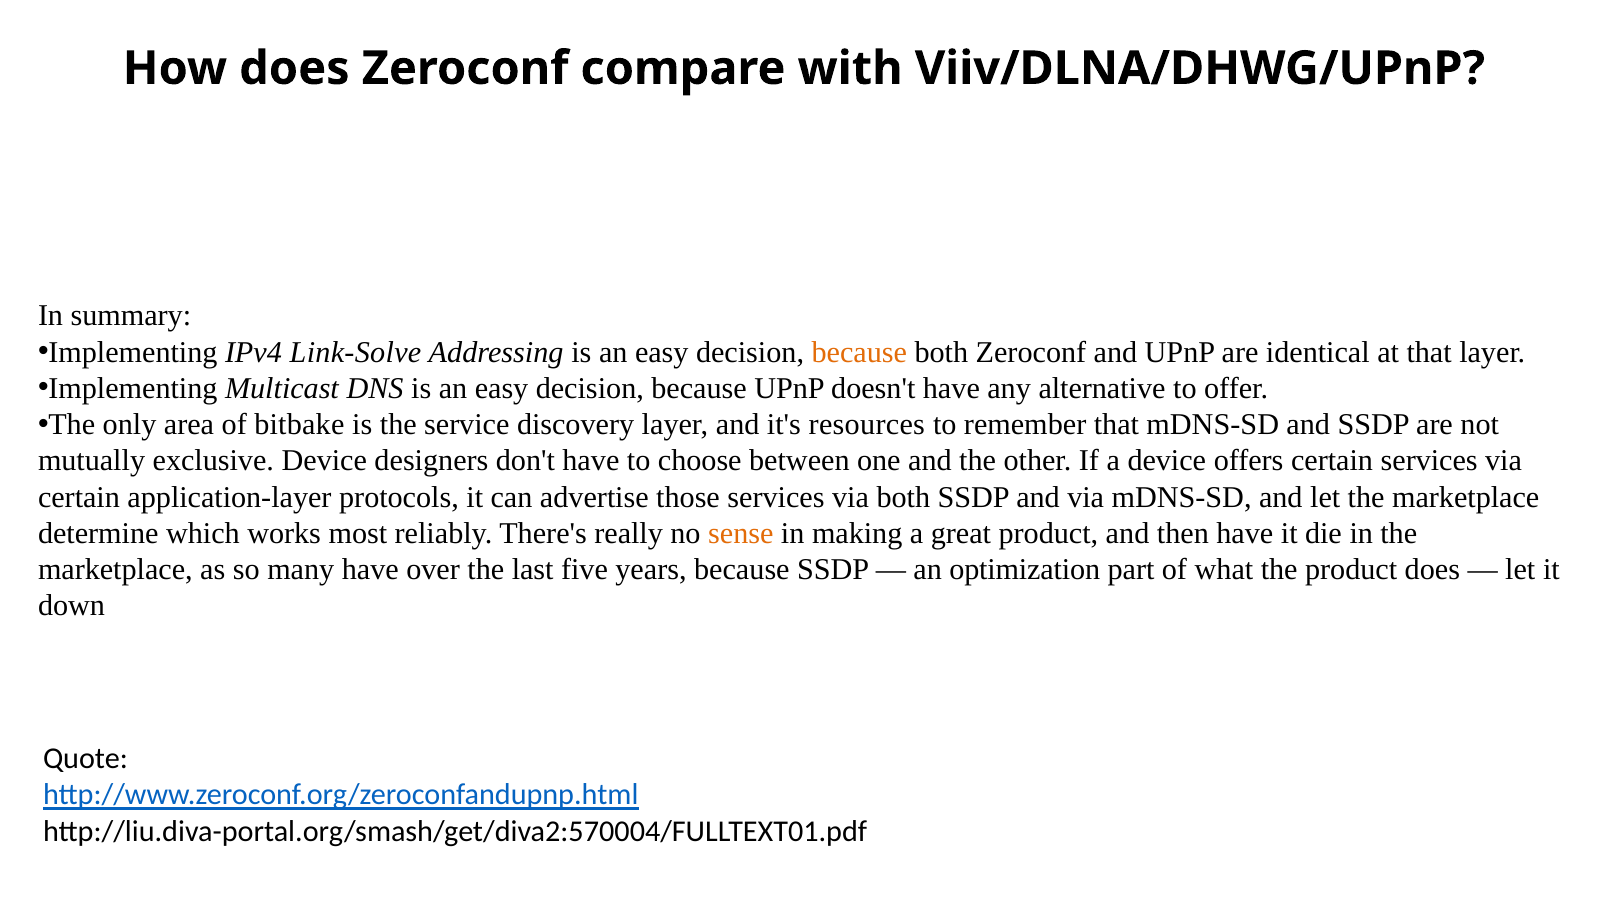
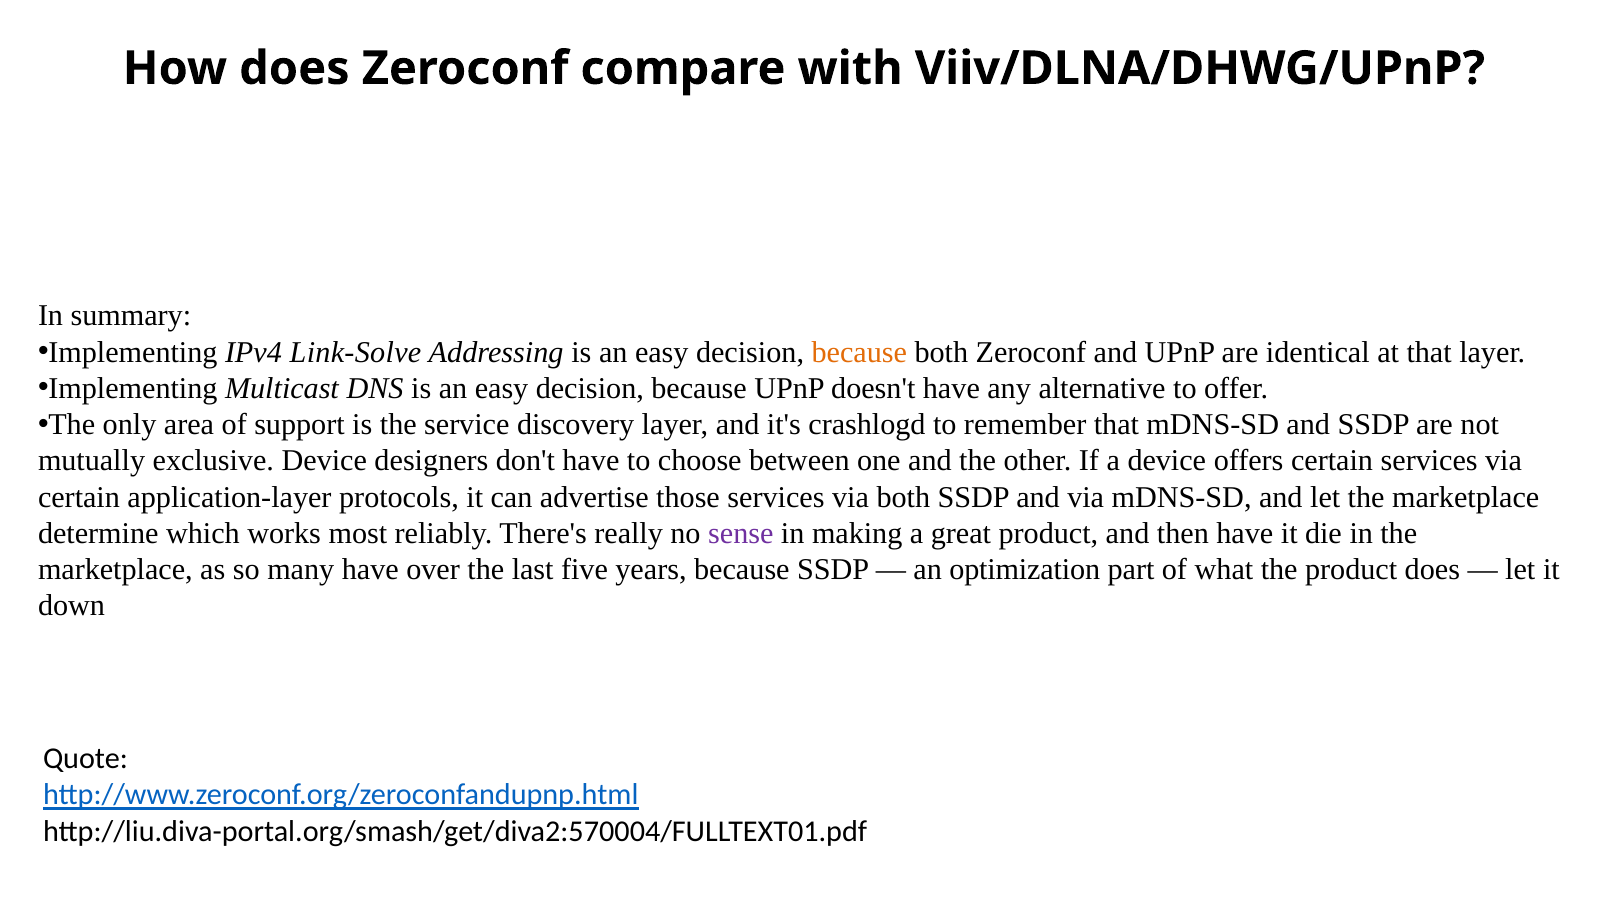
bitbake: bitbake -> support (299, 425)
resources: resources -> crashlogd (867, 425)
sense colour: orange -> purple (741, 533)
